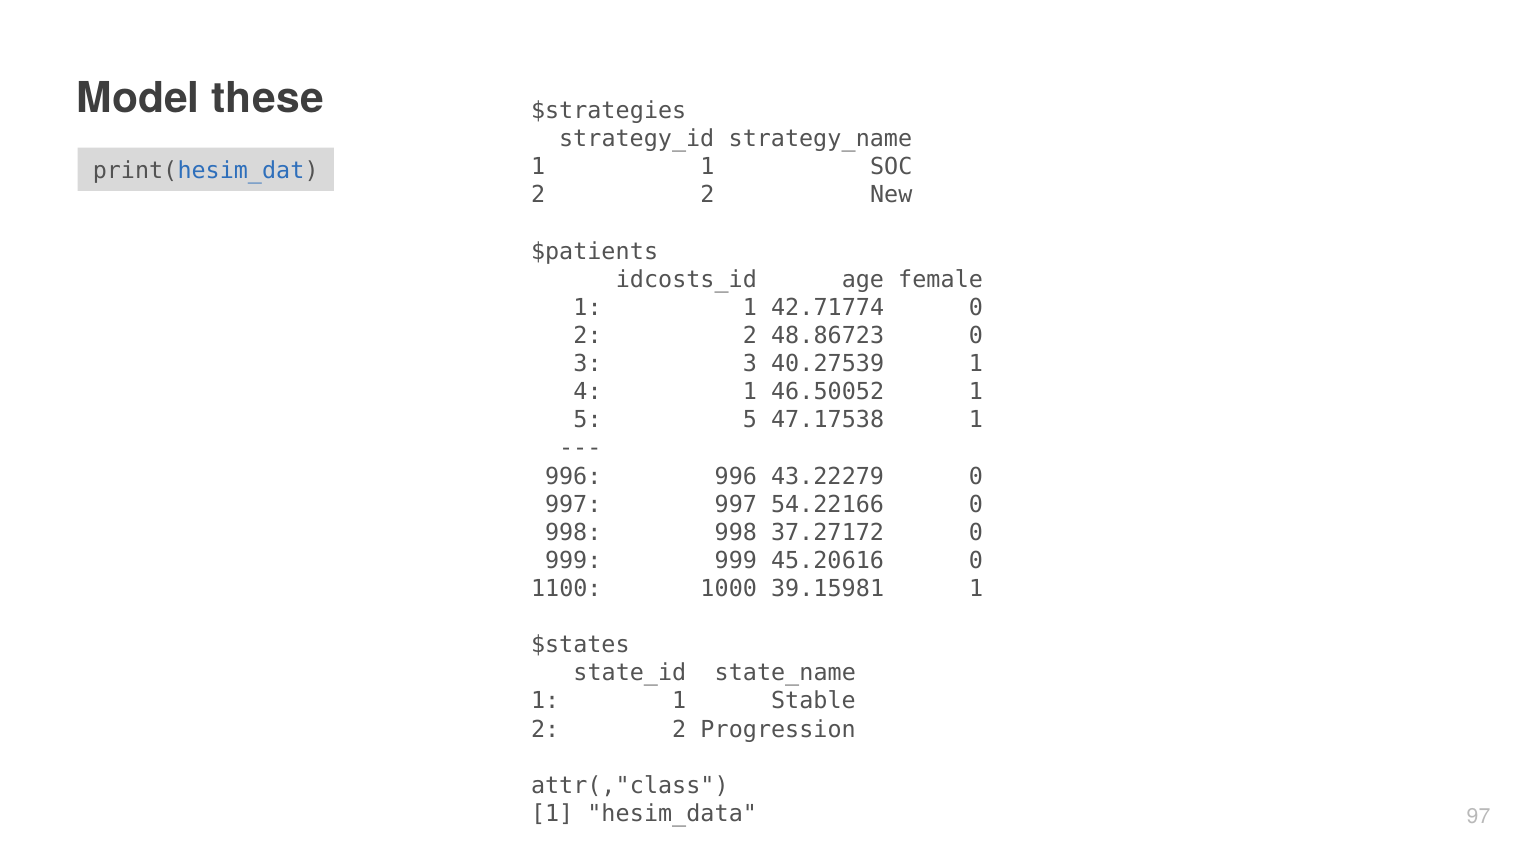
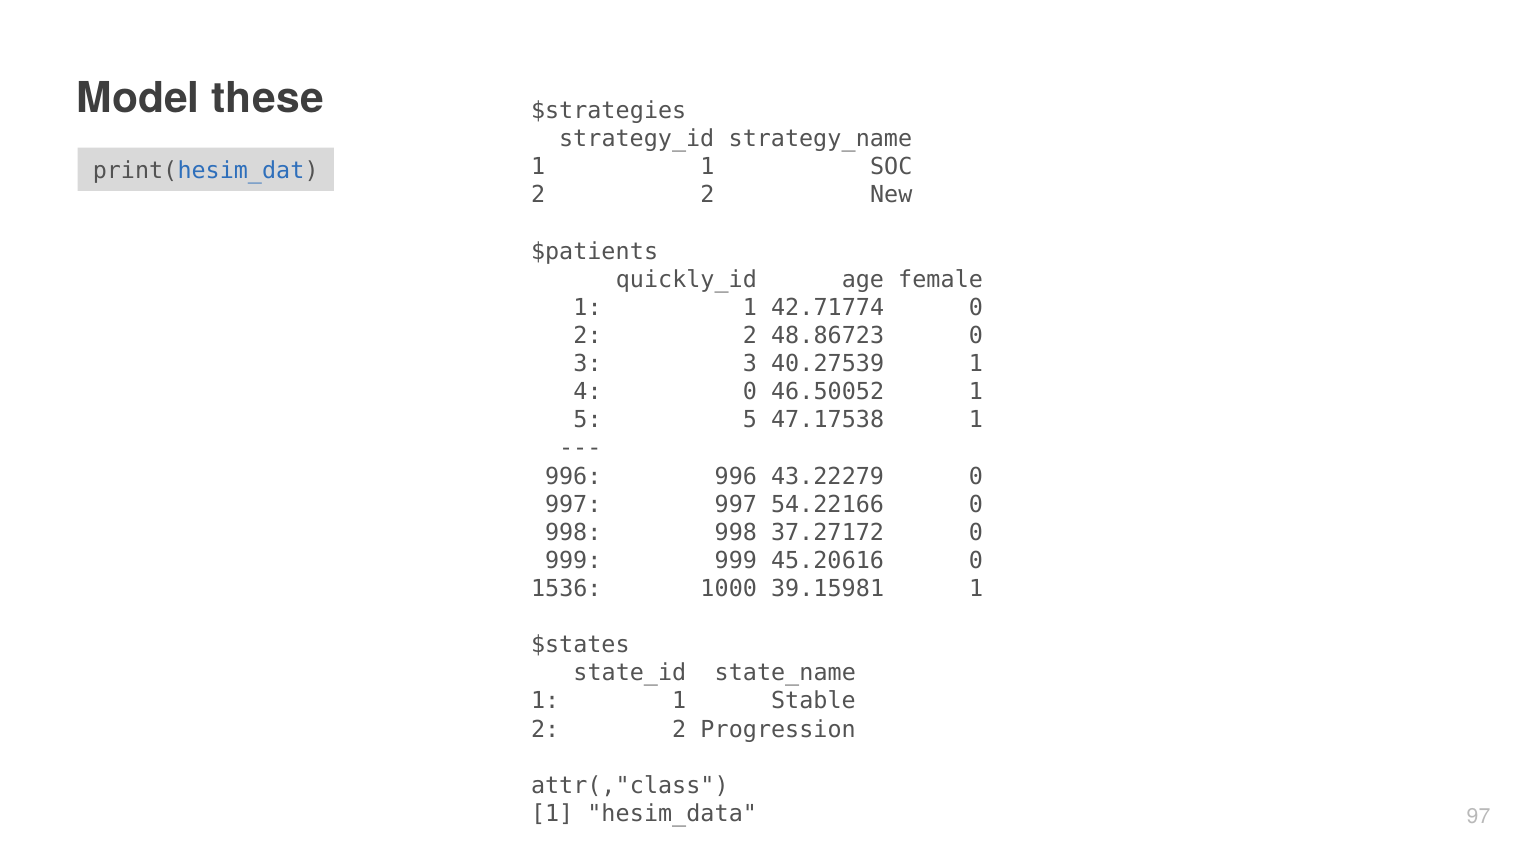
idcosts_id: idcosts_id -> quickly_id (686, 279)
4 1: 1 -> 0 (750, 392)
1100: 1100 -> 1536 (566, 589)
